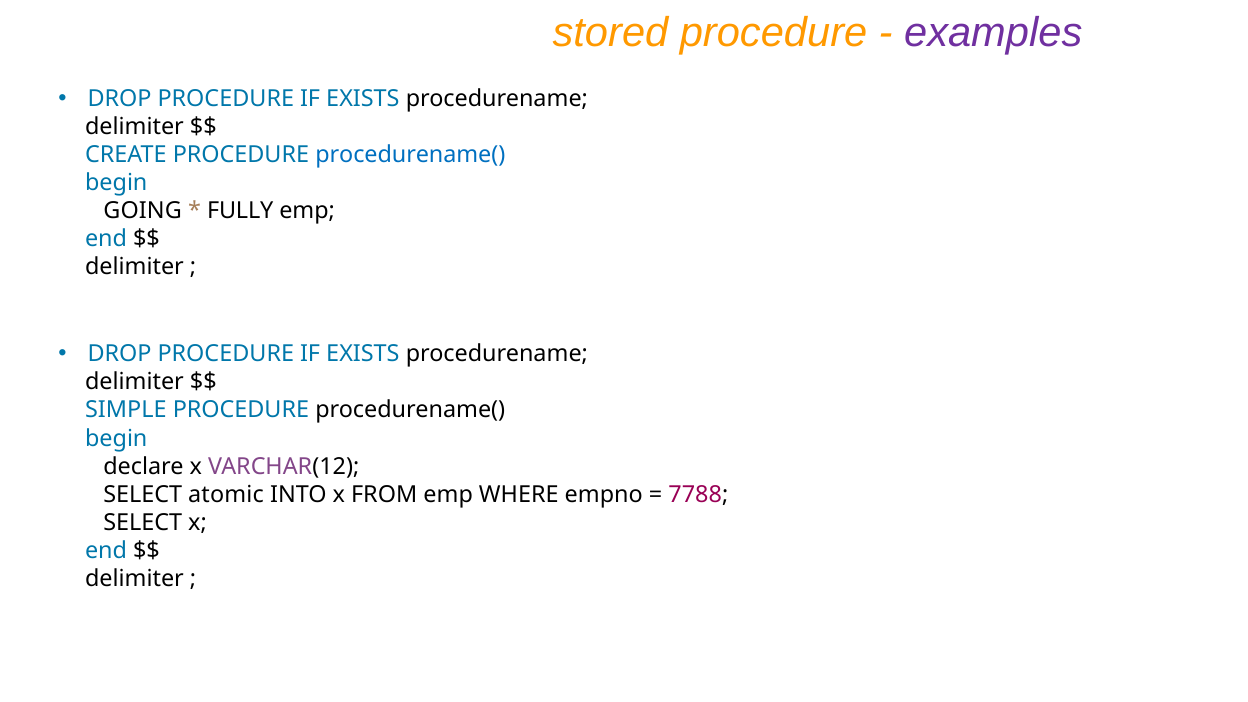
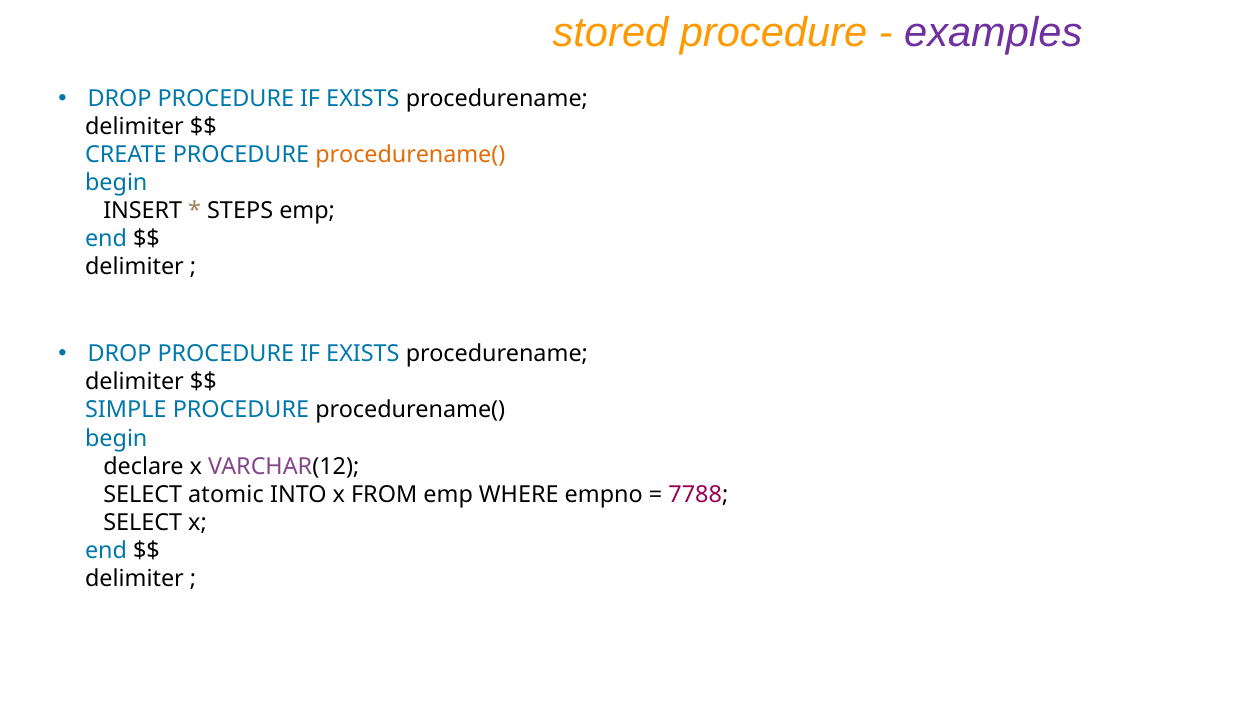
procedurename( colour: blue -> orange (410, 155)
GOING: GOING -> INSERT (143, 211)
FULLY: FULLY -> STEPS (240, 211)
